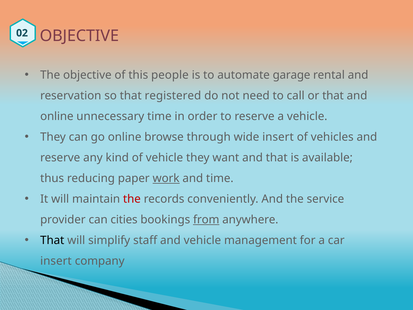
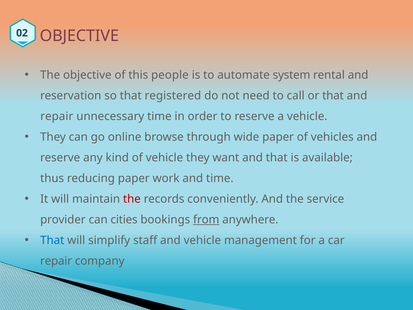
garage: garage -> system (292, 75)
online: online -> repair (57, 116)
wide insert: insert -> paper (278, 137)
work underline: present -> none (166, 178)
That colour: black -> blue (52, 240)
insert: insert -> repair (56, 261)
